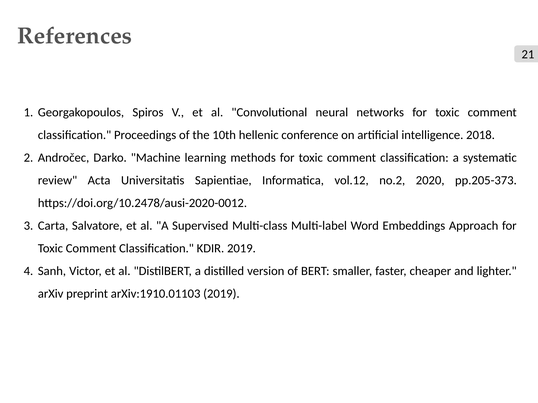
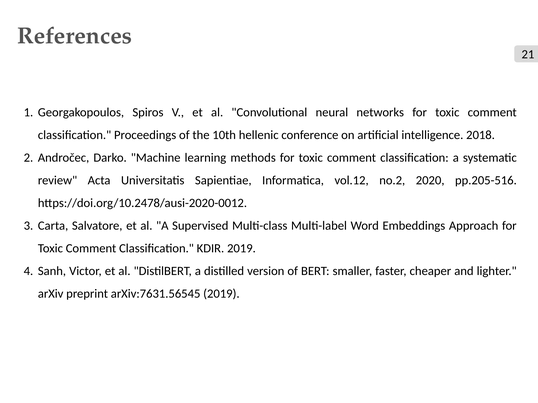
pp.205-373: pp.205-373 -> pp.205-516 (486, 180)
arXiv:1910.01103: arXiv:1910.01103 -> arXiv:7631.56545 (156, 294)
